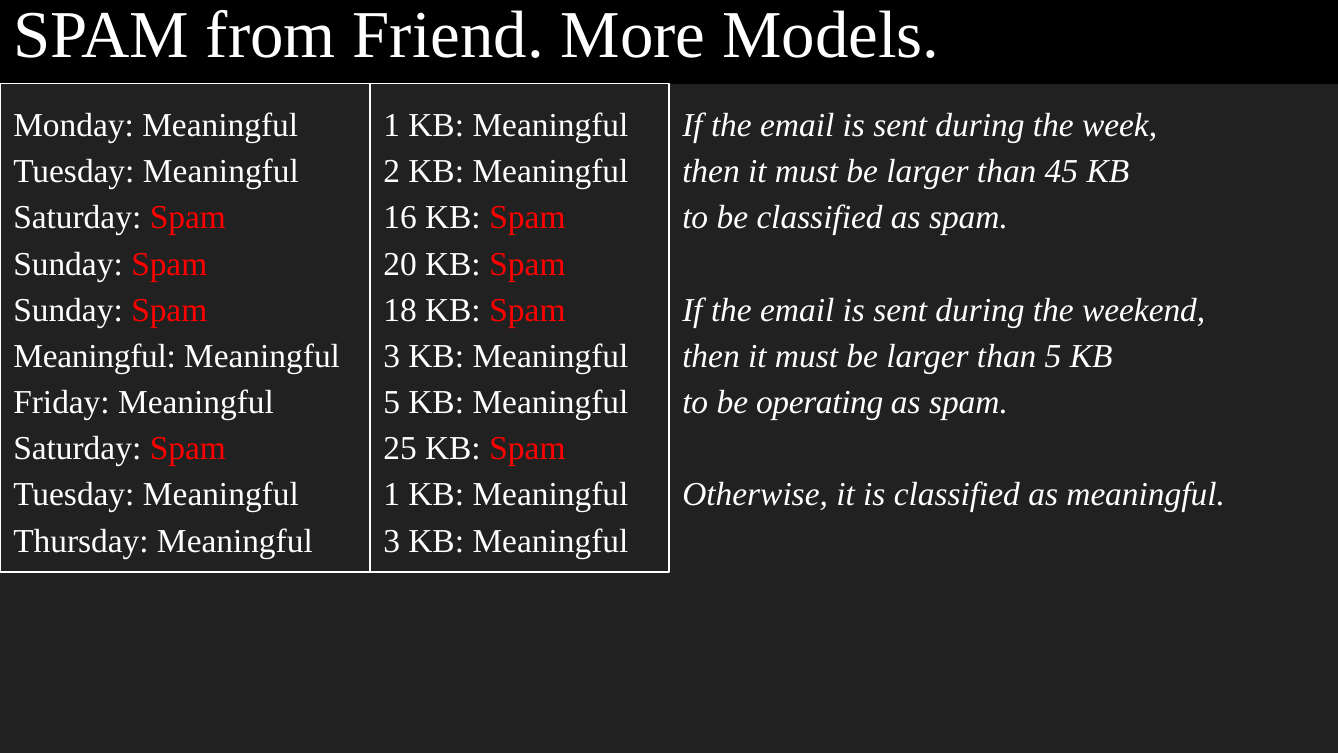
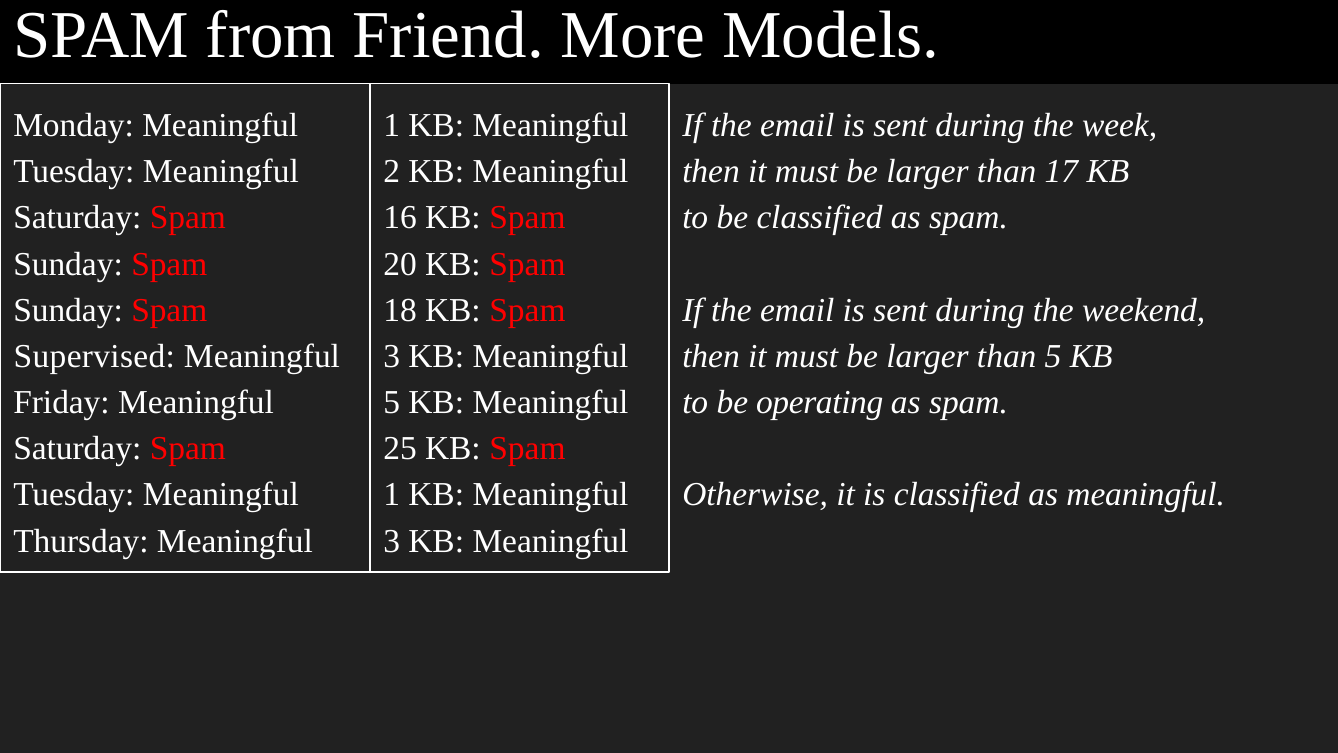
45: 45 -> 17 (1061, 172)
Meaningful: Meaningful -> Supervised (94, 356)
